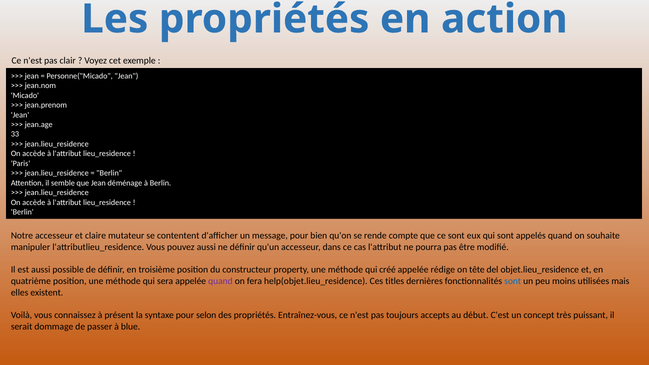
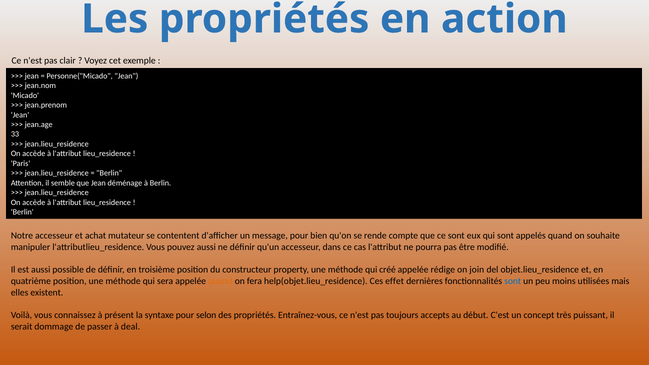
claire: claire -> achat (96, 236)
tête: tête -> join (477, 270)
quand colour: purple -> orange (220, 281)
titles: titles -> effet (395, 281)
blue: blue -> deal (131, 327)
